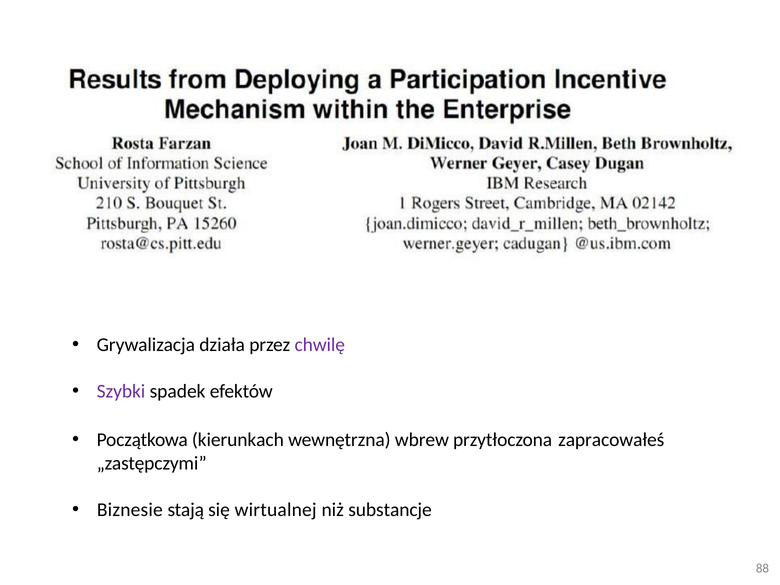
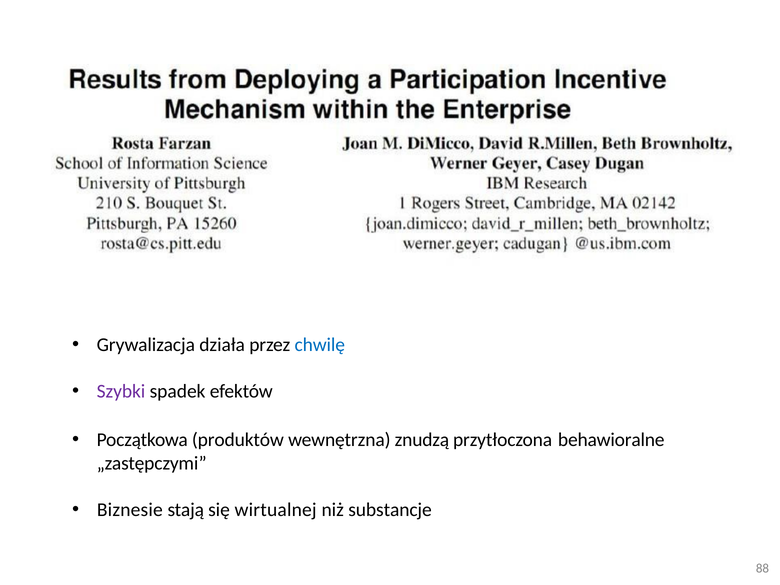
chwilę colour: purple -> blue (320, 345)
kierunkach: kierunkach -> produktów (238, 440)
wbrew: wbrew -> znudzą (422, 440)
zapracowałeś: zapracowałeś -> behawioralne (611, 440)
